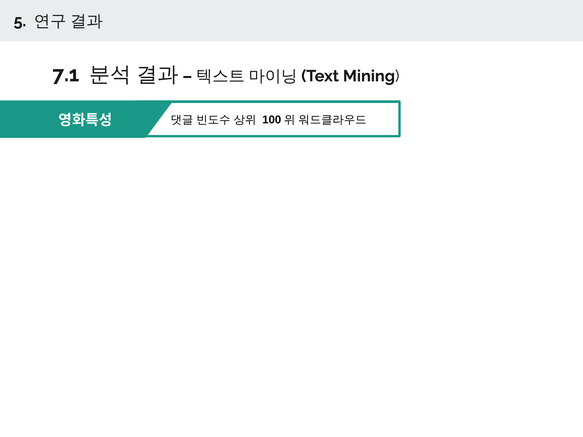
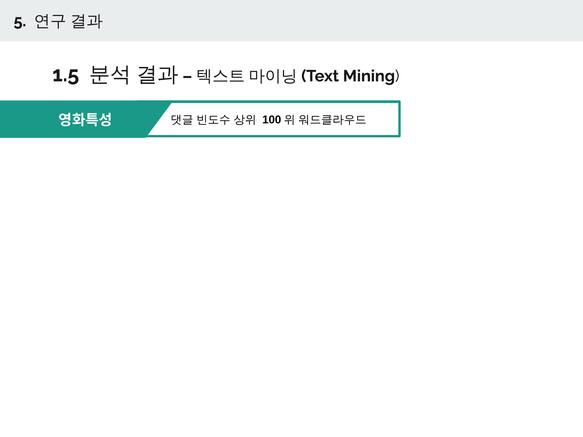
7.1: 7.1 -> 1.5 (66, 74)
